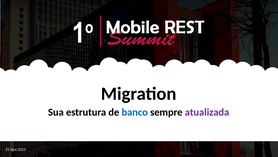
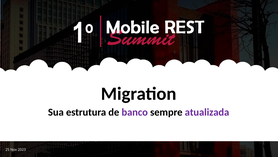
banco colour: blue -> purple (135, 112)
